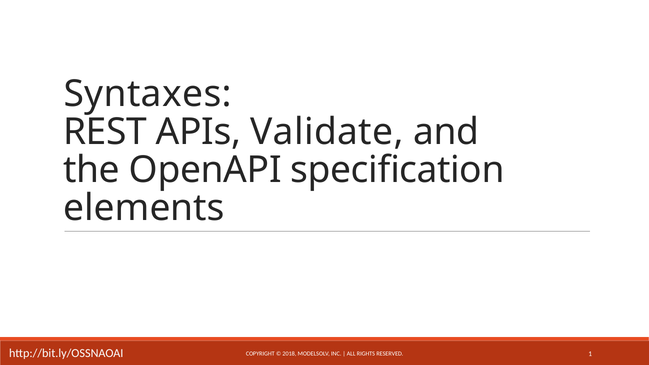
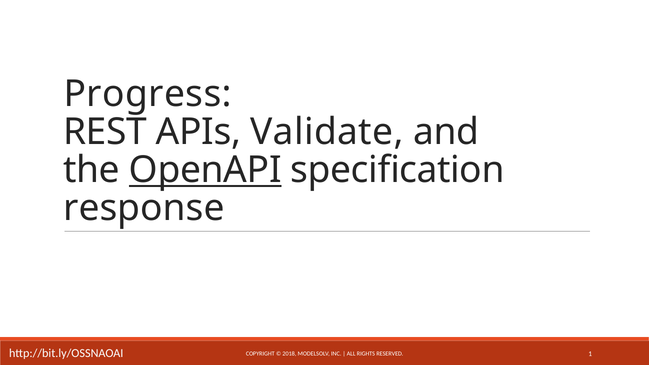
Syntaxes: Syntaxes -> Progress (148, 94)
OpenAPI underline: none -> present (205, 170)
elements: elements -> response (144, 208)
